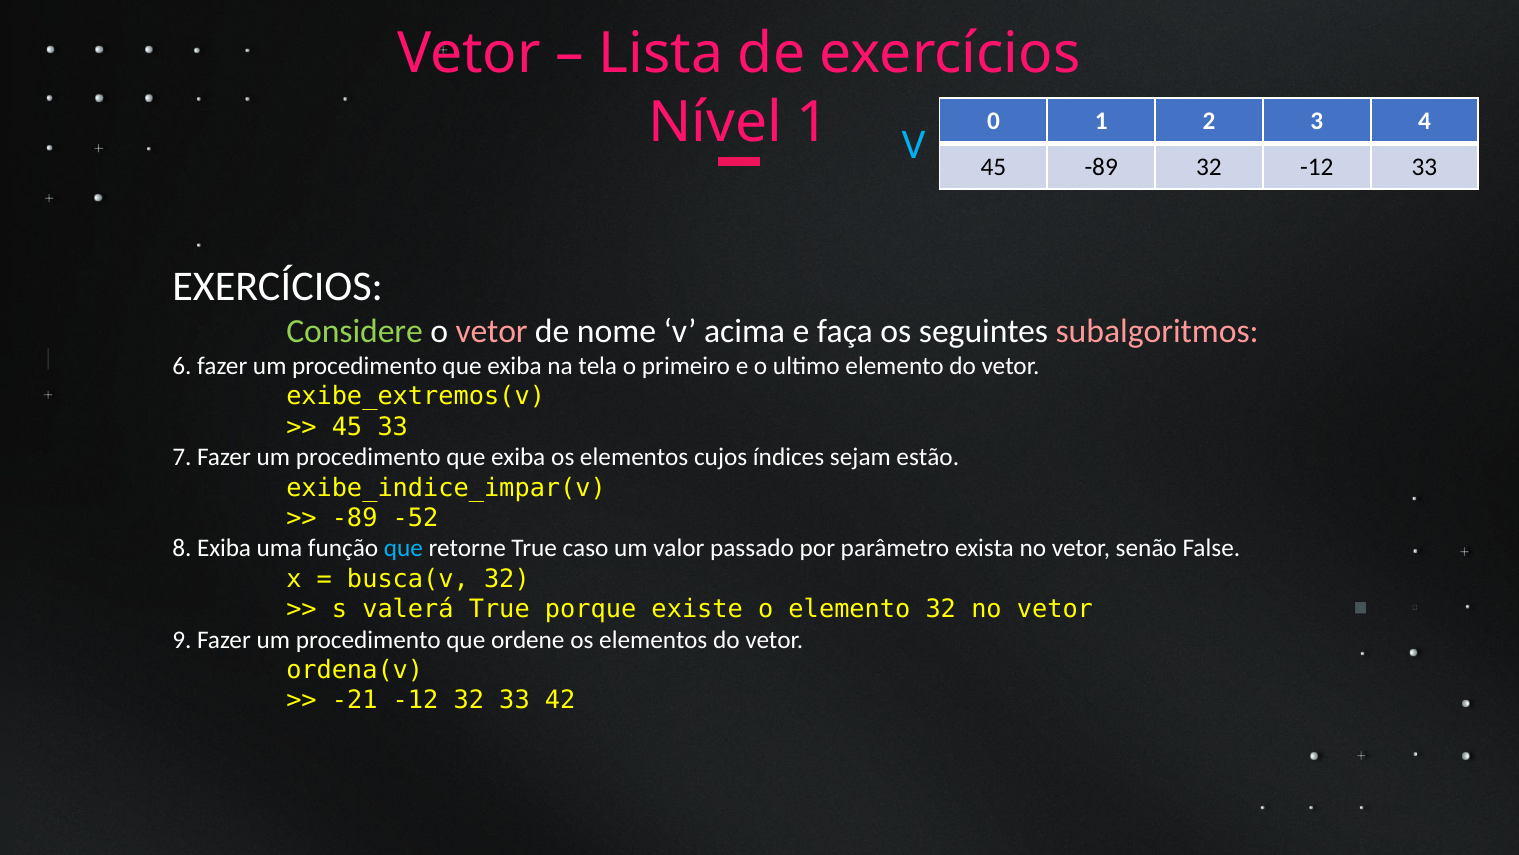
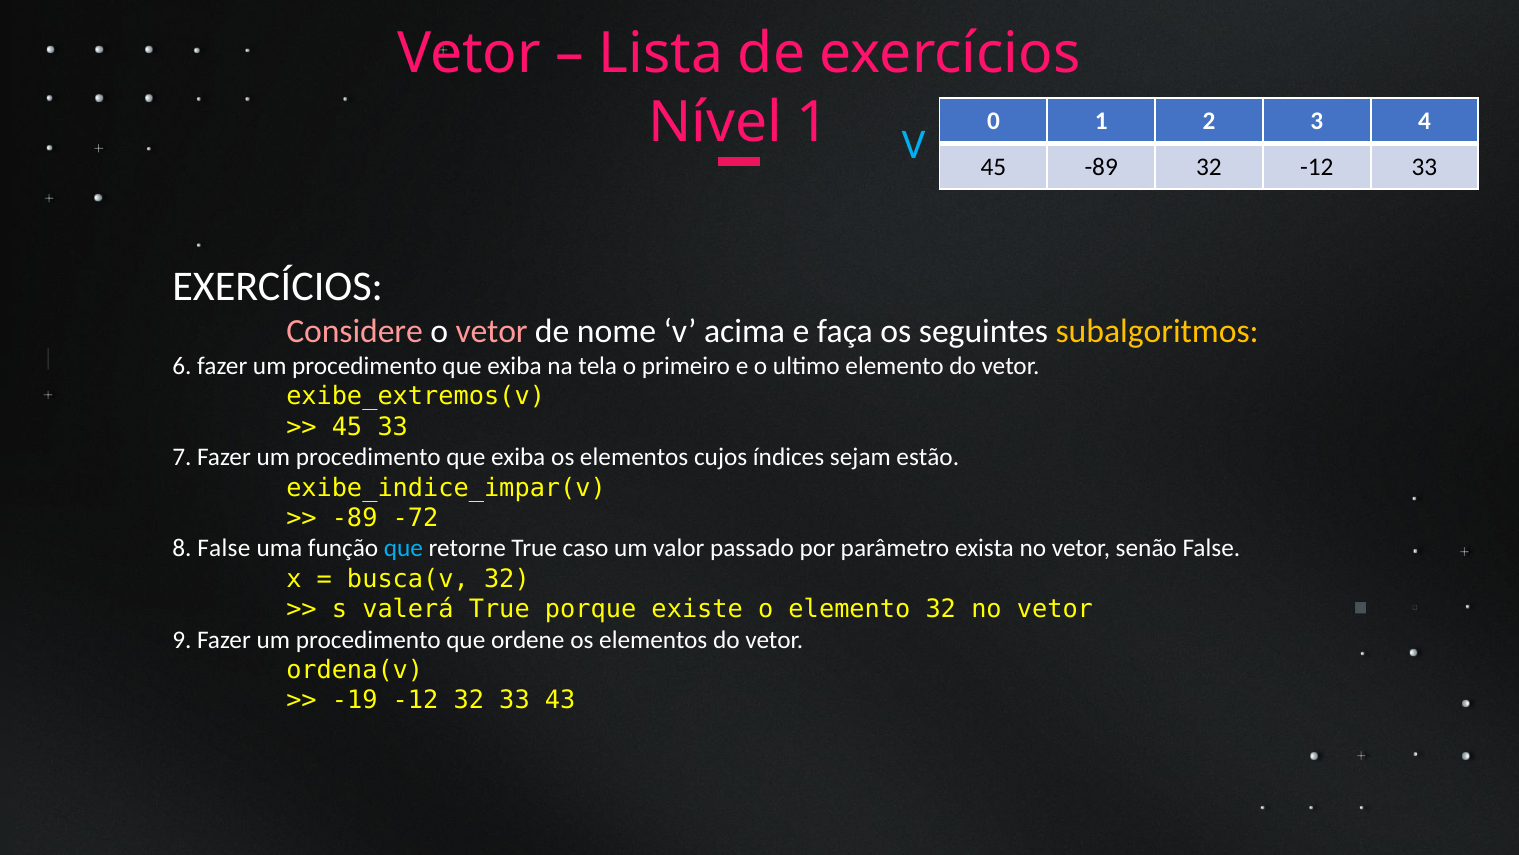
Considere colour: light green -> pink (355, 331)
subalgoritmos colour: pink -> yellow (1157, 331)
-52: -52 -> -72 (416, 518)
8 Exiba: Exiba -> False (224, 548)
-21: -21 -> -19 (355, 700)
42: 42 -> 43 (560, 700)
